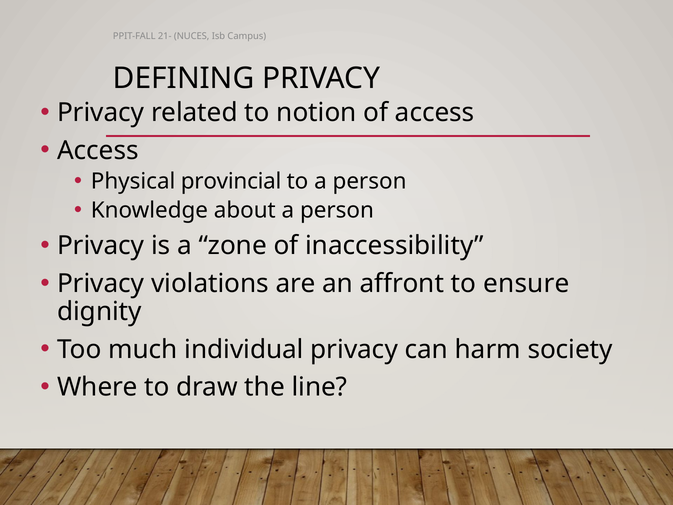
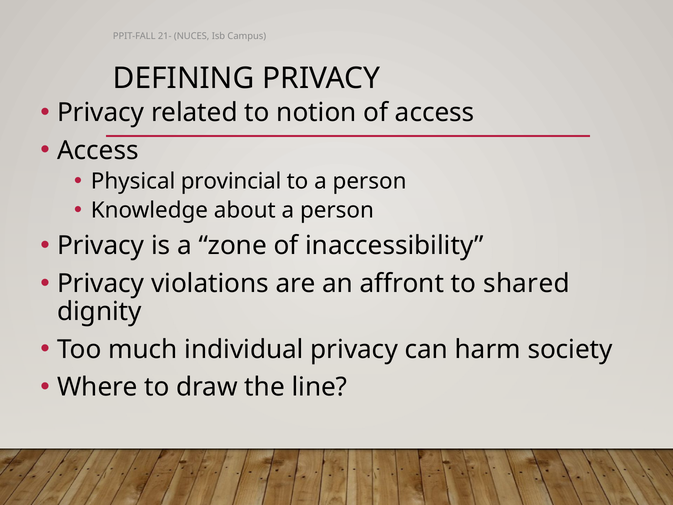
ensure: ensure -> shared (526, 283)
